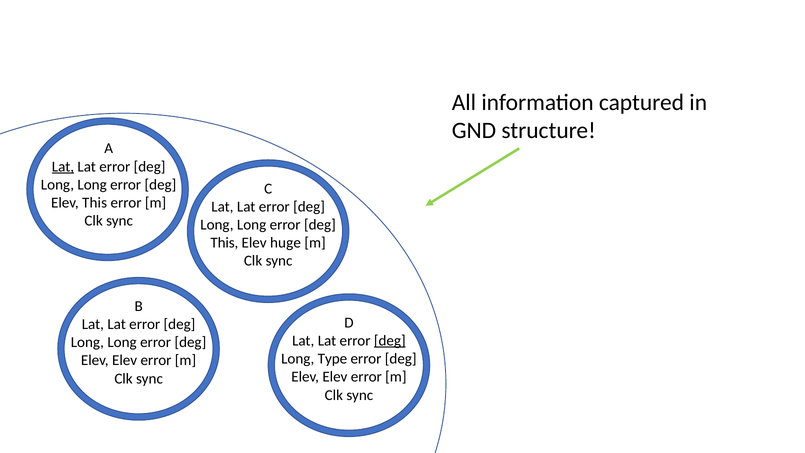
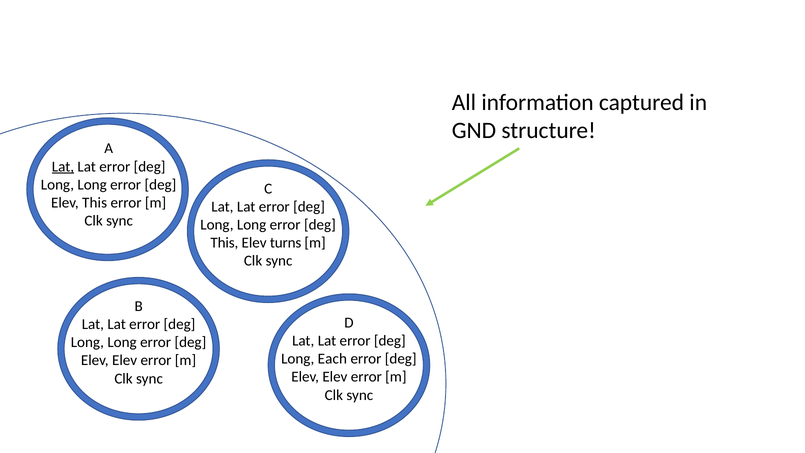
huge: huge -> turns (286, 243)
deg underline: present -> none (390, 341)
Type: Type -> Each (332, 359)
